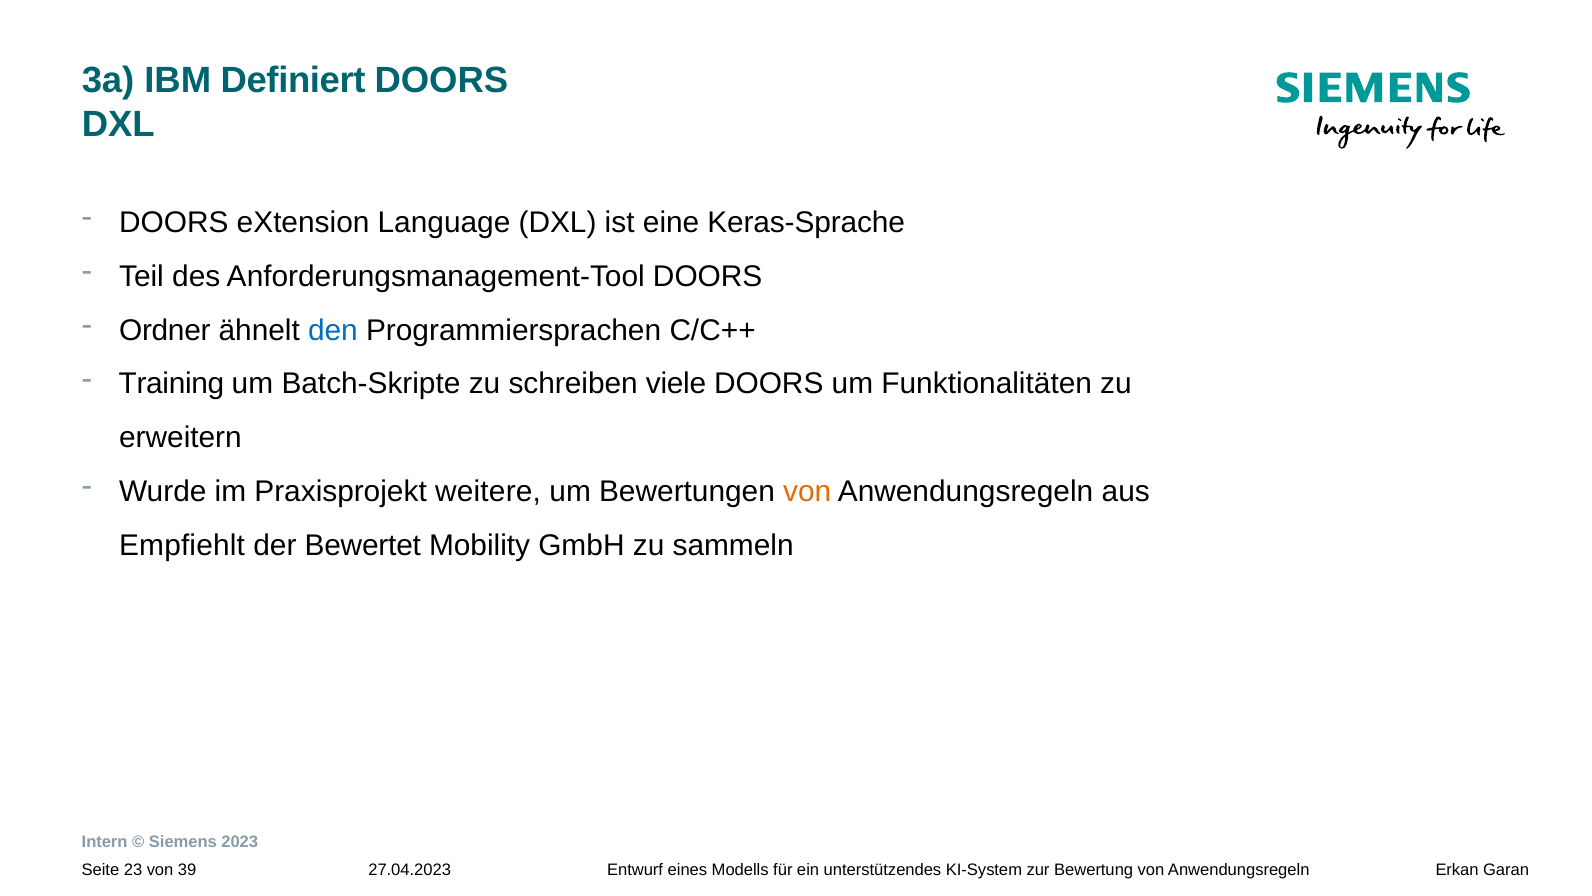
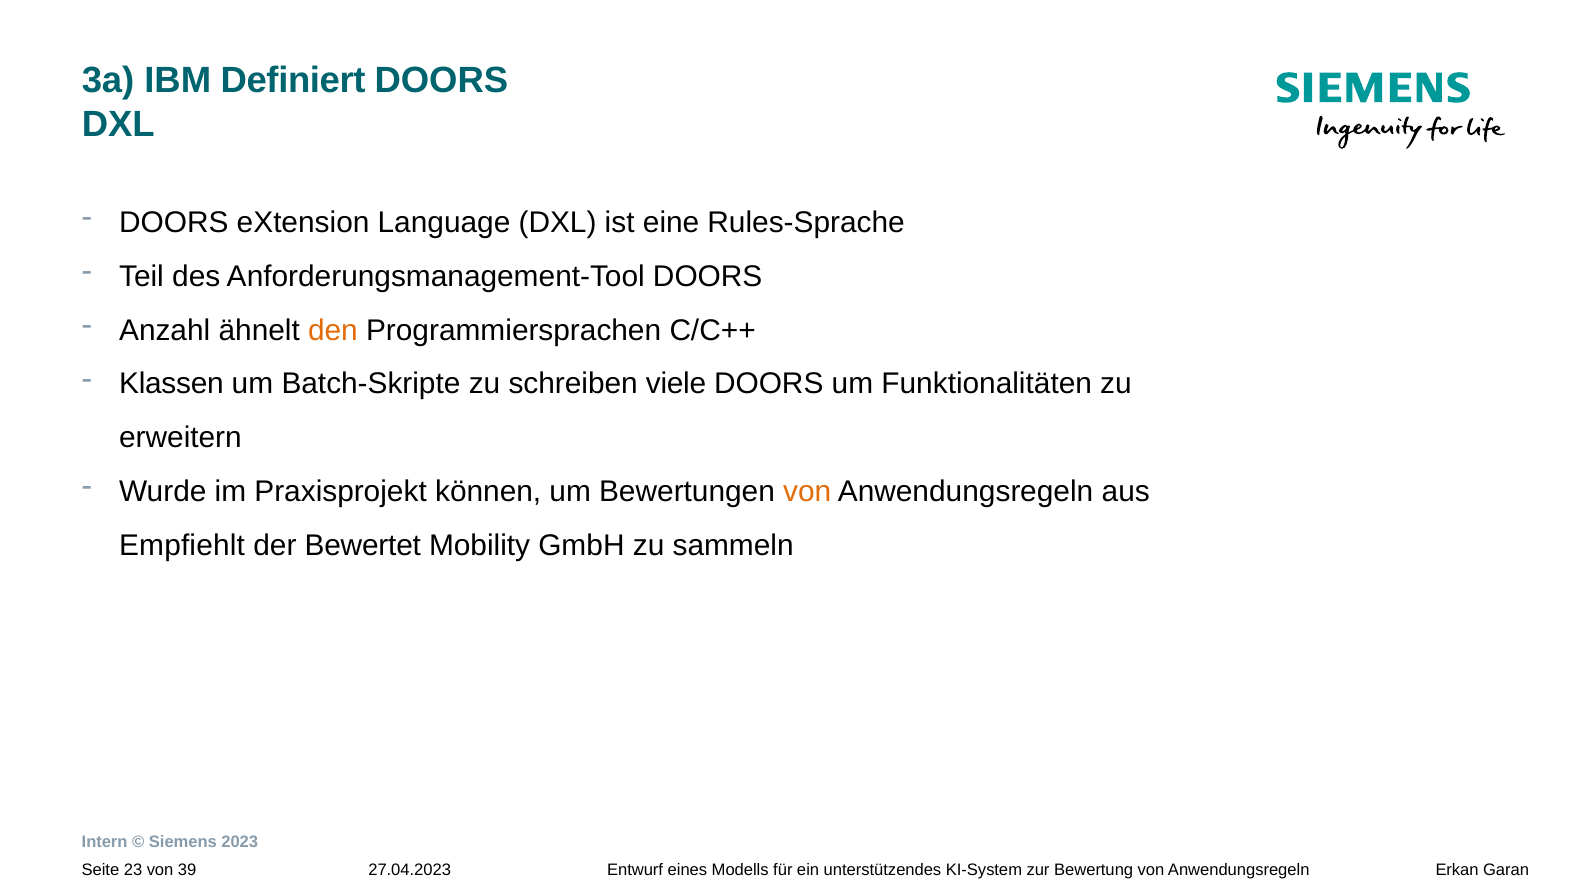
Keras-Sprache: Keras-Sprache -> Rules-Sprache (806, 223)
Ordner: Ordner -> Anzahl (165, 330)
den colour: blue -> orange (333, 330)
Training: Training -> Klassen (171, 384)
weitere: weitere -> können (488, 491)
